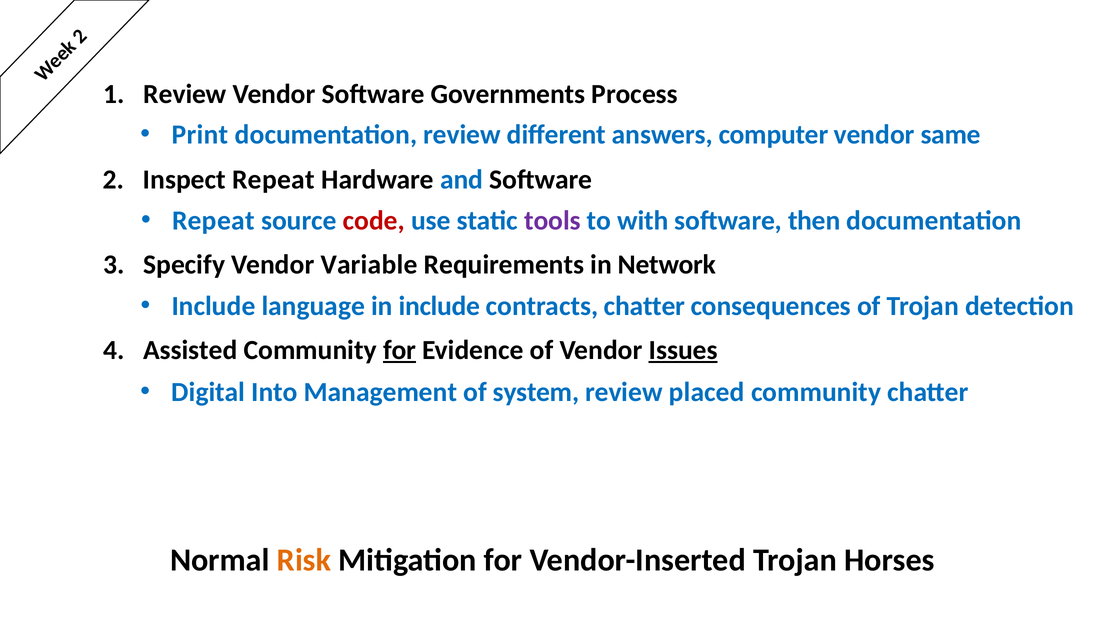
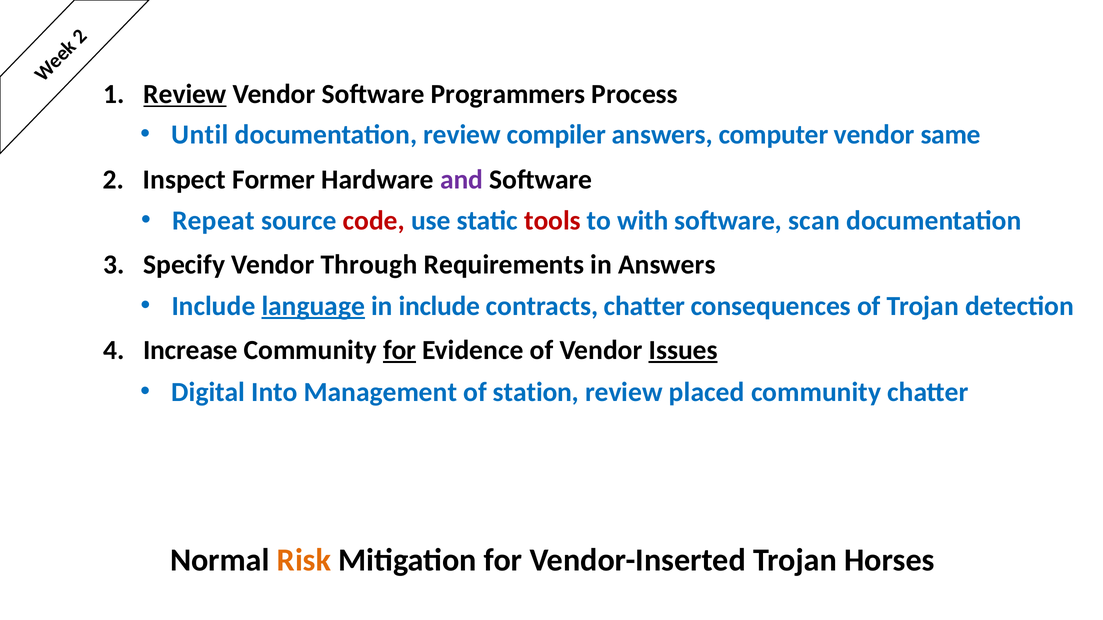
Review underline: none -> present (185, 94)
Governments: Governments -> Programmers (508, 94)
Print: Print -> Until (200, 135)
different: different -> compiler (556, 135)
Inspect Repeat: Repeat -> Former (274, 180)
and colour: blue -> purple (462, 180)
tools colour: purple -> red (552, 221)
then: then -> scan (814, 221)
Variable: Variable -> Through (369, 265)
in Network: Network -> Answers (667, 265)
language underline: none -> present (313, 306)
Assisted: Assisted -> Increase (190, 350)
system: system -> station (536, 392)
